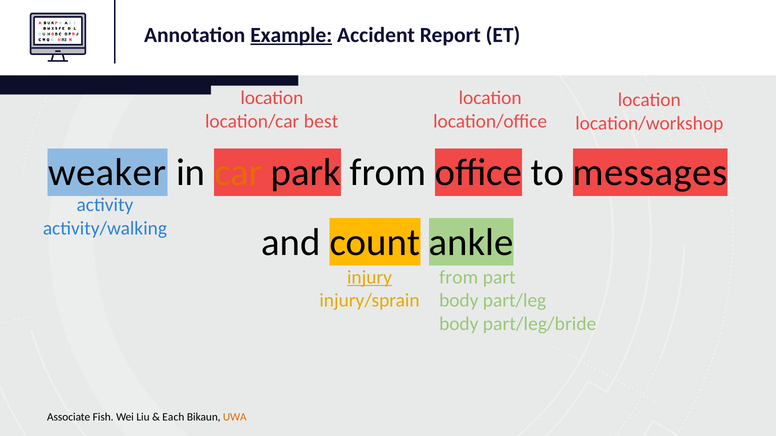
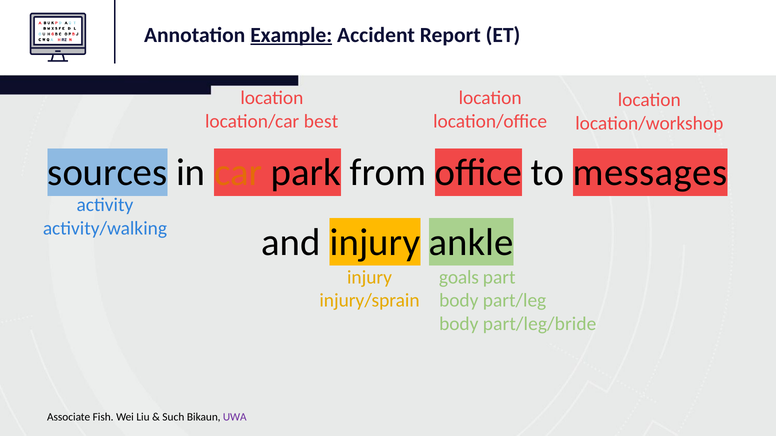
weaker: weaker -> sources (107, 173)
and count: count -> injury (375, 243)
injury underline: present -> none (370, 278)
from: from -> goals (459, 278)
Each: Each -> Such (173, 417)
UWA colour: orange -> purple (235, 417)
